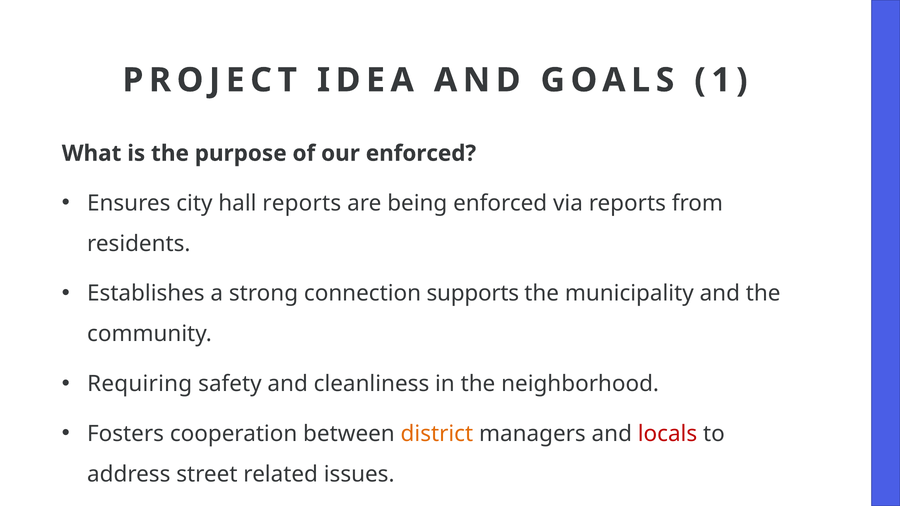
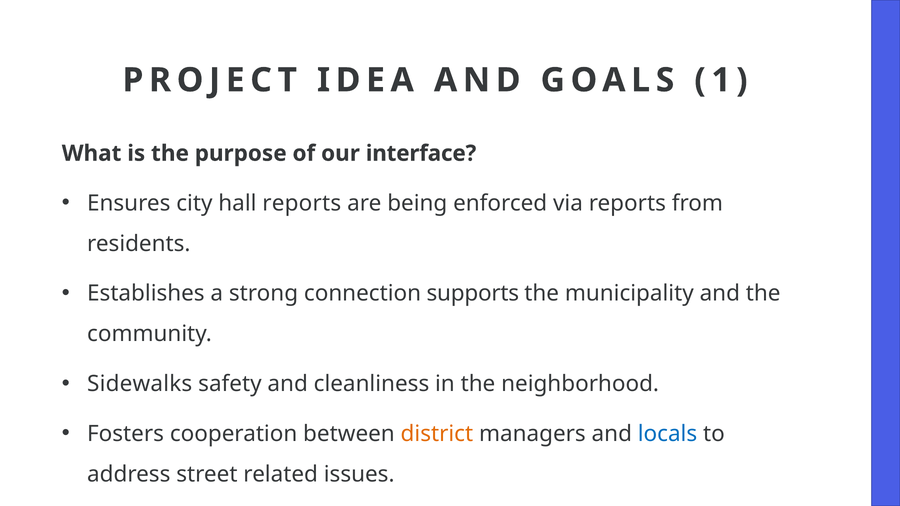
our enforced: enforced -> interface (421, 153)
Requiring: Requiring -> Sidewalks (140, 384)
locals colour: red -> blue (668, 434)
